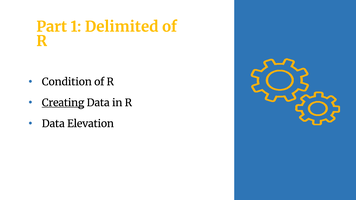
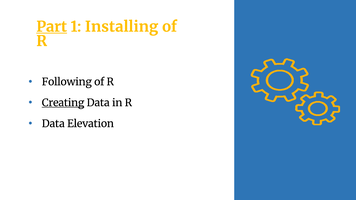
Part underline: none -> present (52, 27)
Delimited: Delimited -> Installing (122, 27)
Condition: Condition -> Following (67, 82)
